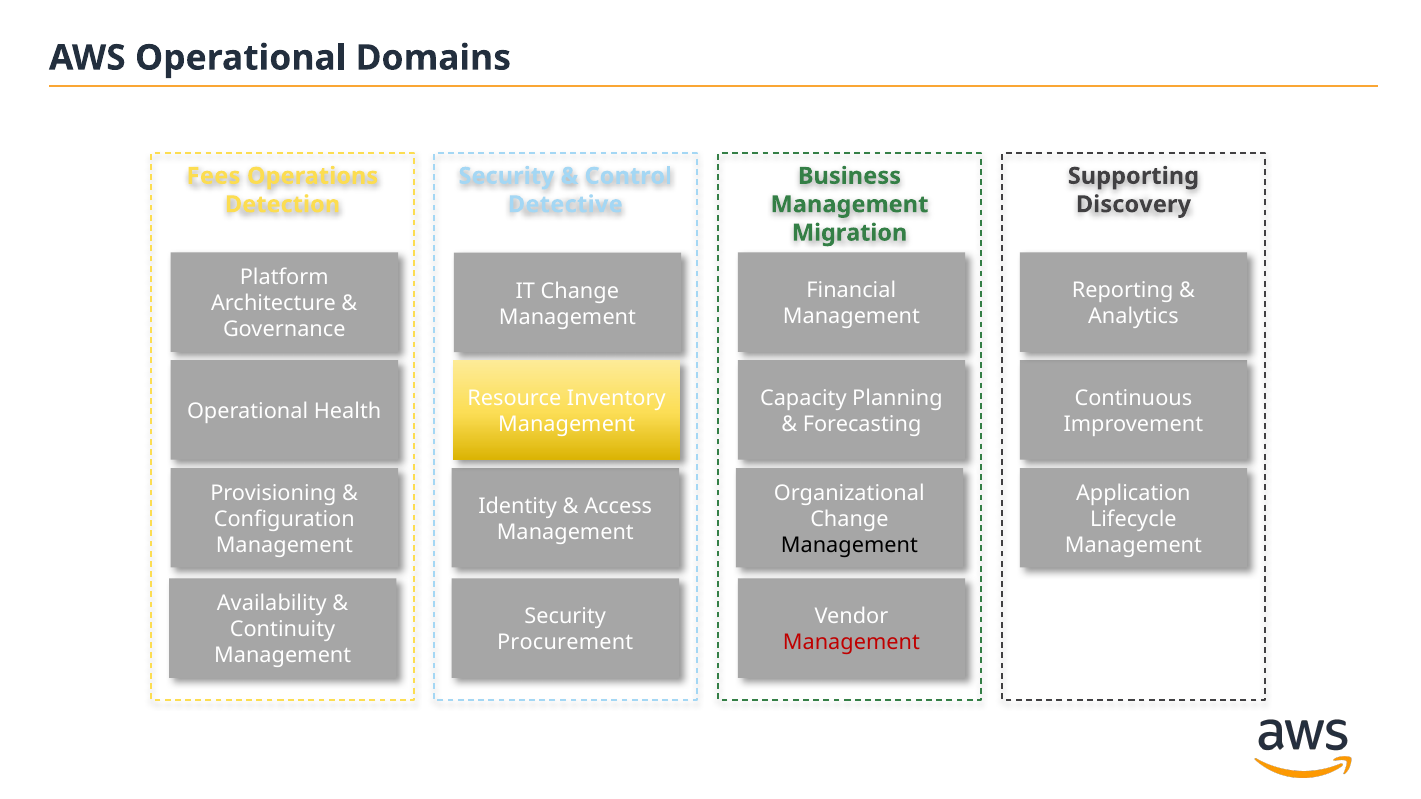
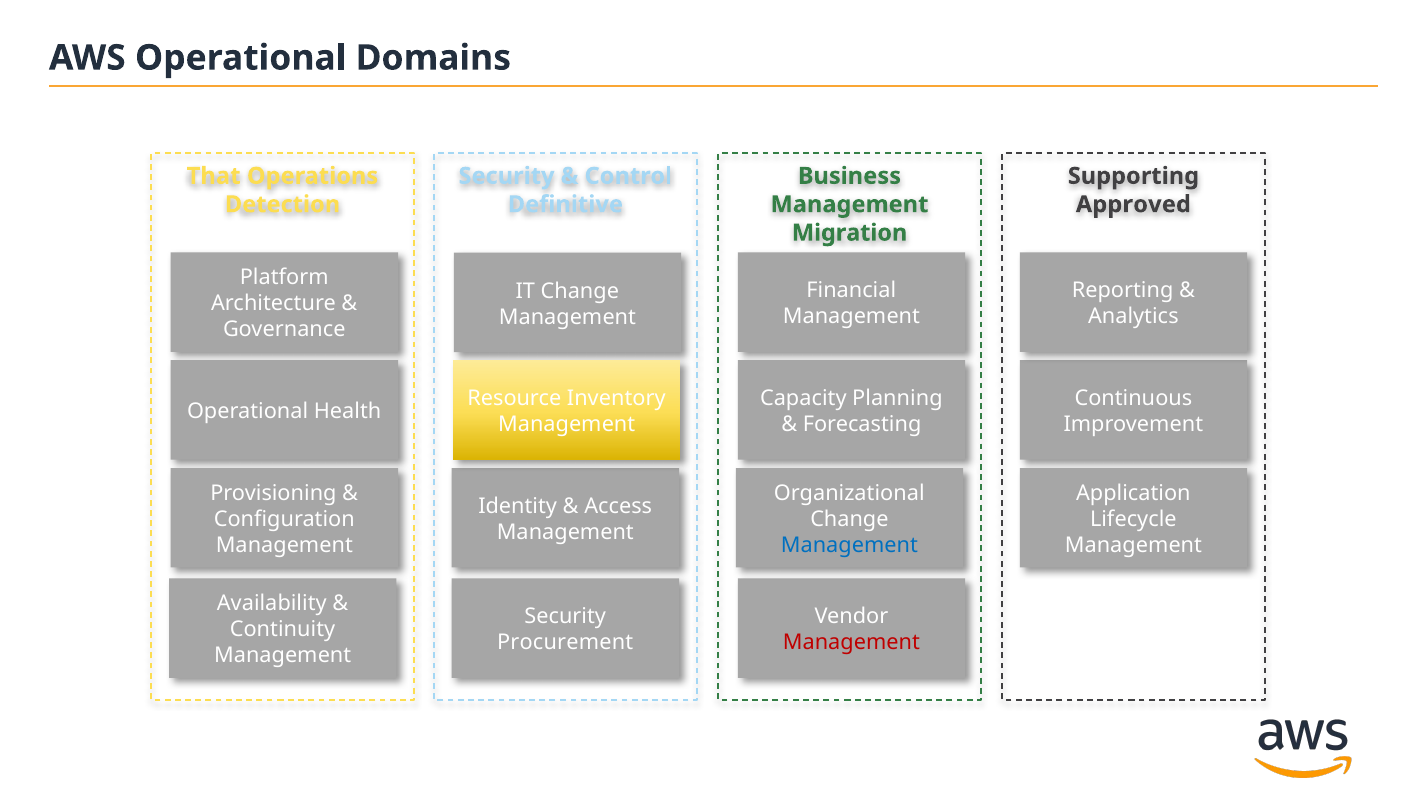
Fees: Fees -> That (214, 176)
Detective: Detective -> Definitive (565, 205)
Discovery: Discovery -> Approved (1133, 205)
Management colour: black -> blue (849, 546)
